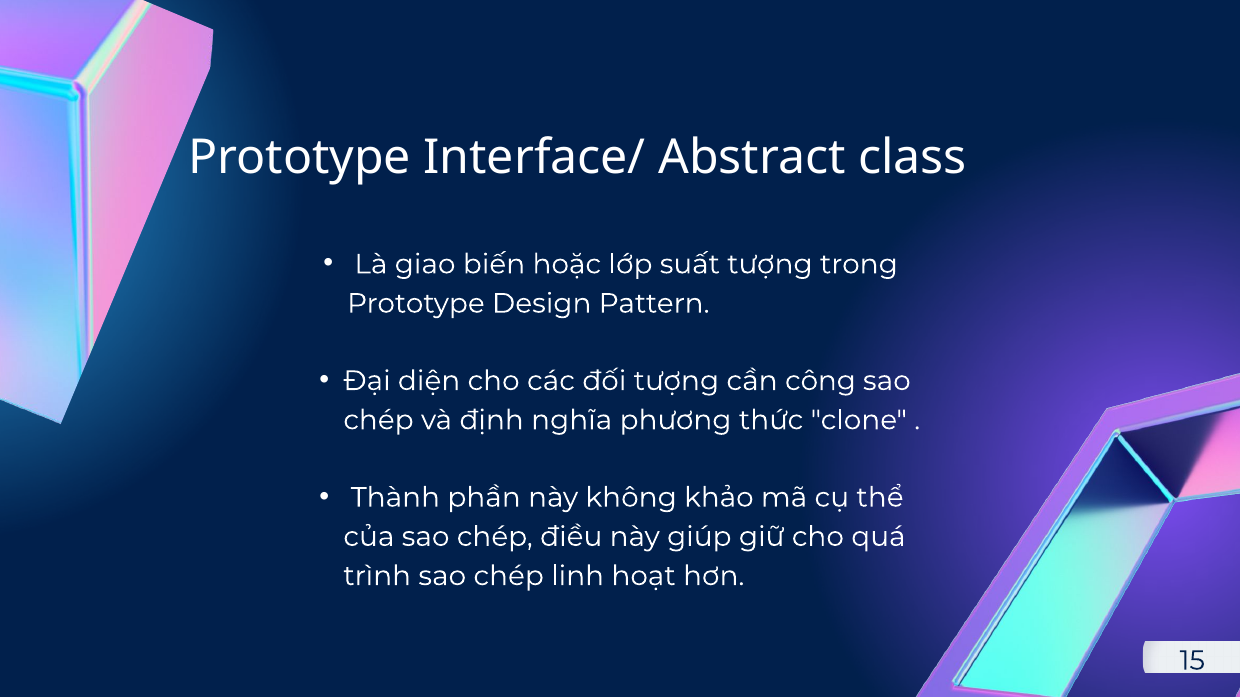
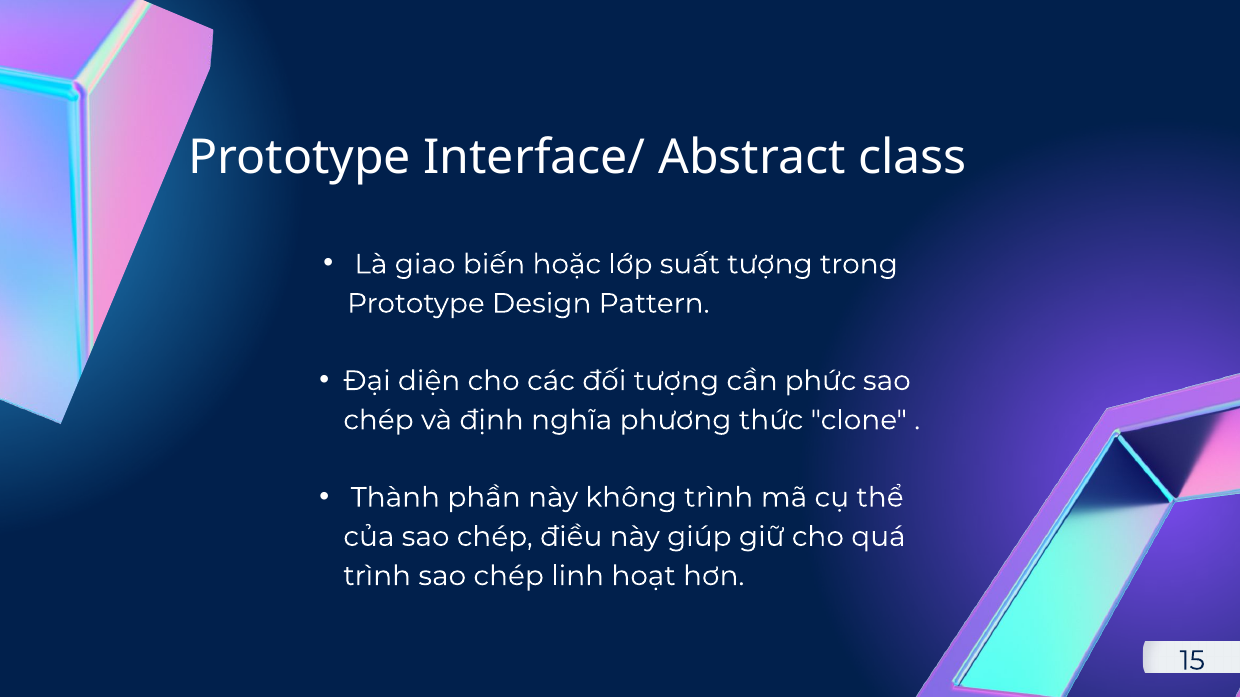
công: công -> phức (820, 381)
không khảo: khảo -> trình (719, 498)
